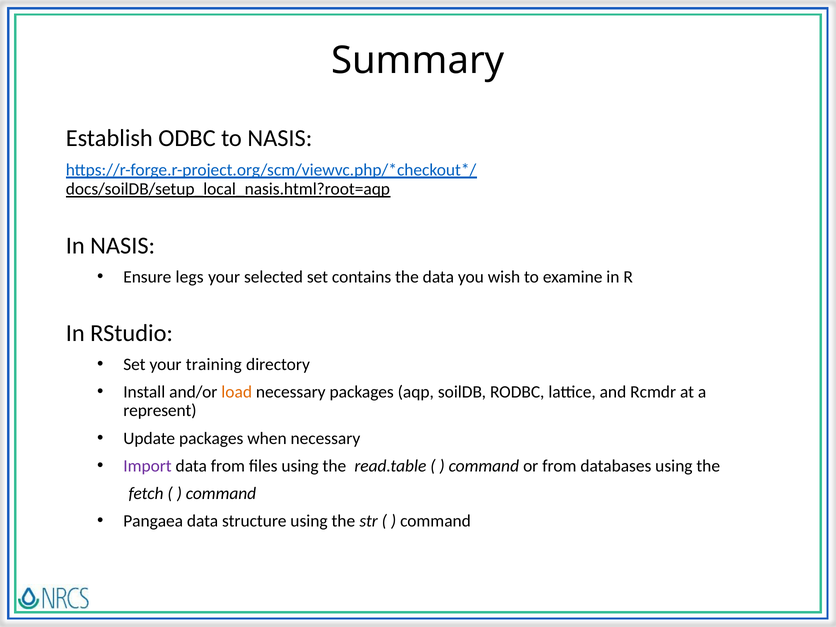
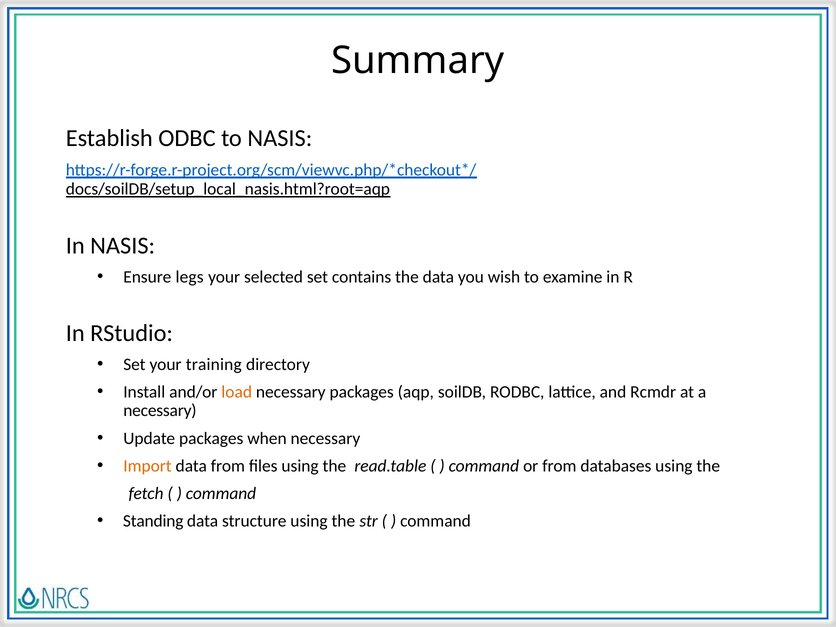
represent: represent -> necessary (160, 411)
Import colour: purple -> orange (147, 466)
Pangaea: Pangaea -> Standing (153, 521)
